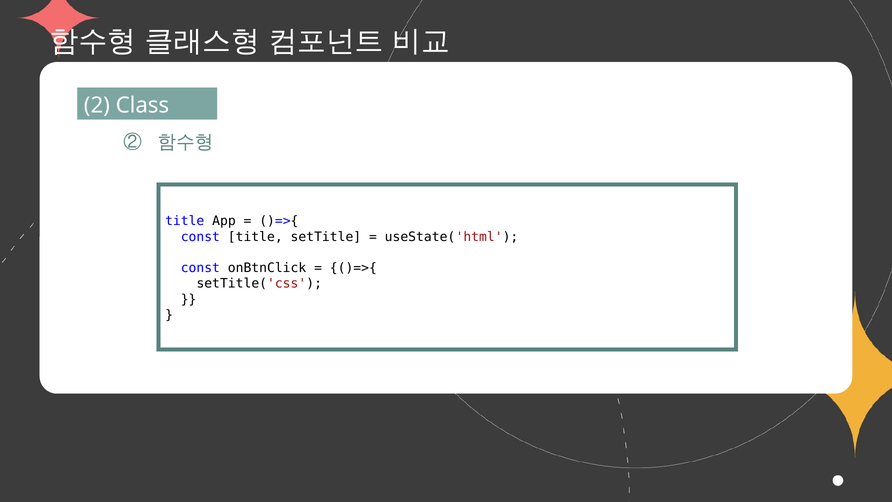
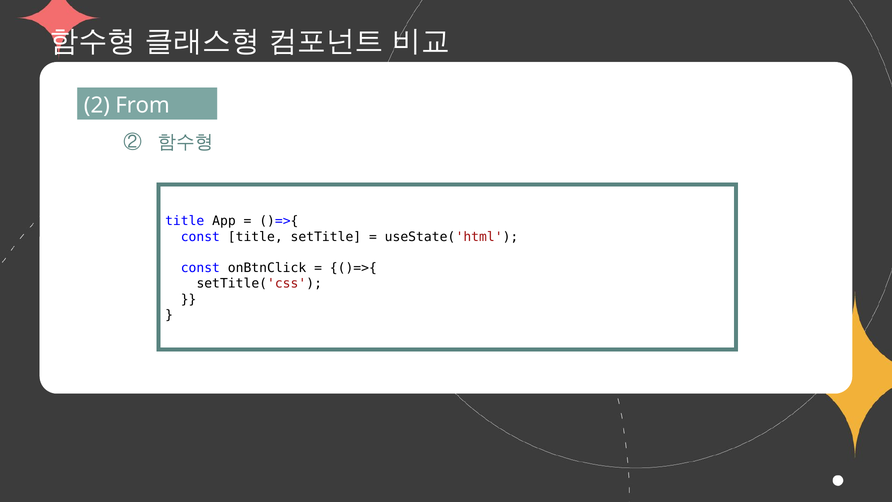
Class: Class -> From (143, 105)
